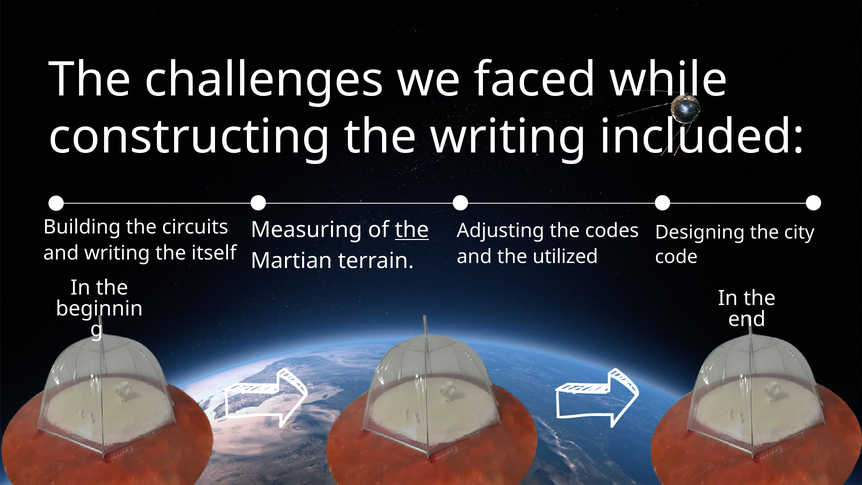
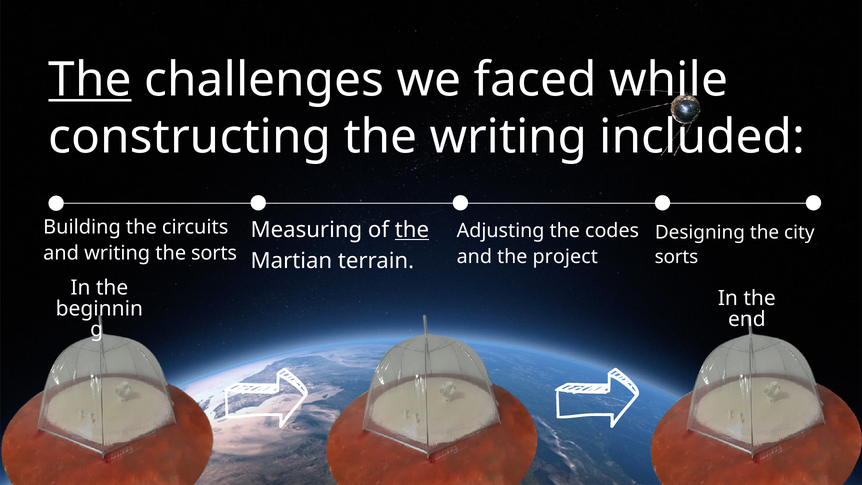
The underline: none -> present (90, 80)
the itself: itself -> sorts (214, 253)
utilized: utilized -> project (565, 257)
code: code -> sorts (676, 257)
